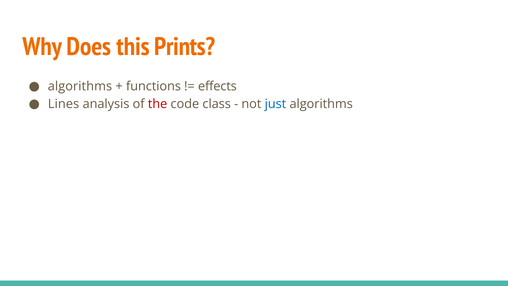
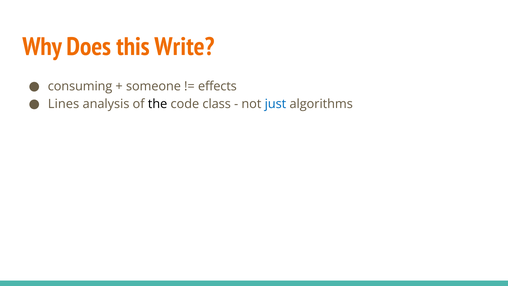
Prints: Prints -> Write (185, 47)
algorithms: algorithms -> consuming (80, 86)
functions: functions -> someone (153, 86)
the colour: red -> black (158, 104)
